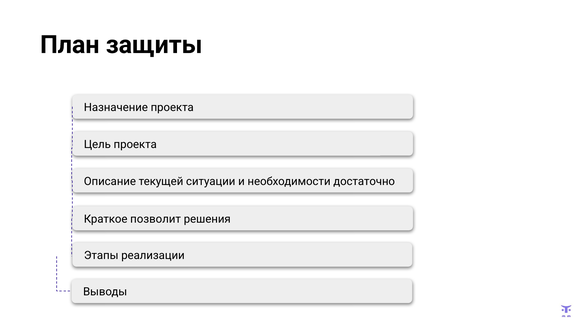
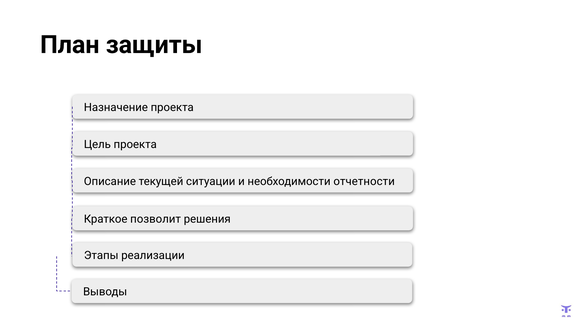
достаточно: достаточно -> отчетности (364, 182)
